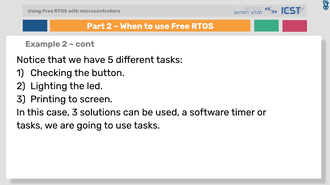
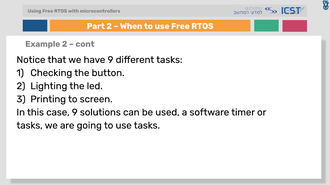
have 5: 5 -> 9 (110, 60)
case 3: 3 -> 9 (75, 113)
